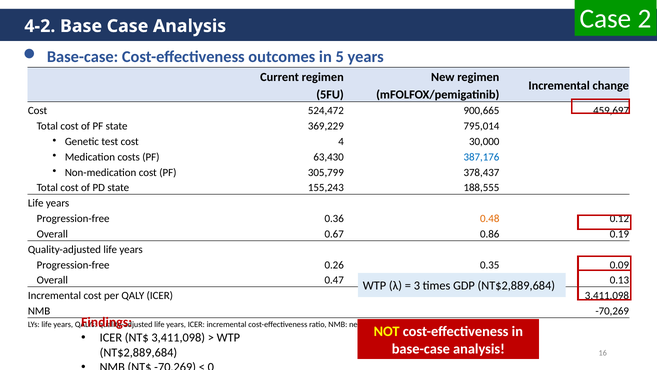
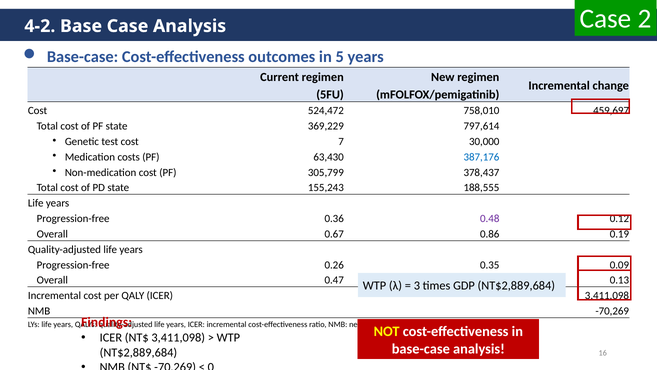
900,665: 900,665 -> 758,010 (481, 111)
795,014: 795,014 -> 797,614 (481, 126)
4: 4 -> 7 (341, 141)
0.48 colour: orange -> purple (490, 218)
